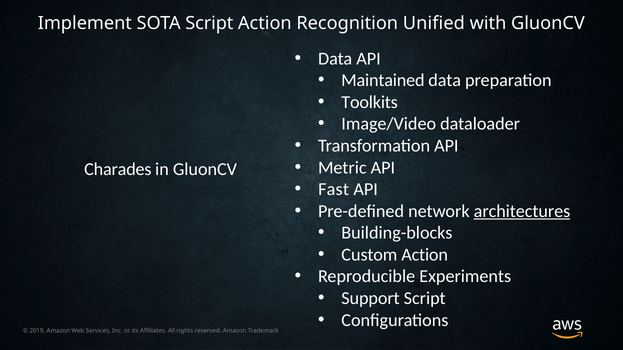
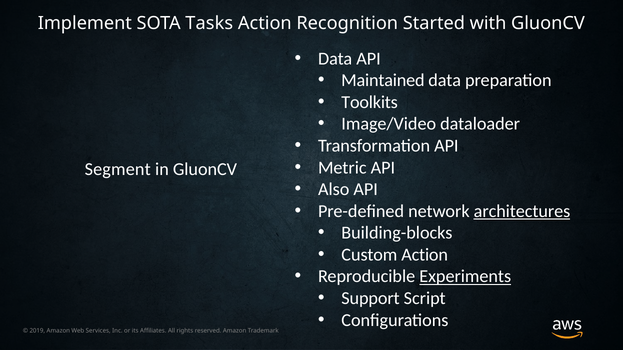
SOTA Script: Script -> Tasks (209, 23)
Unified: Unified -> Started (434, 23)
Charades: Charades -> Segment (118, 170)
Fast: Fast -> Also (334, 190)
Experiments underline: none -> present (465, 277)
